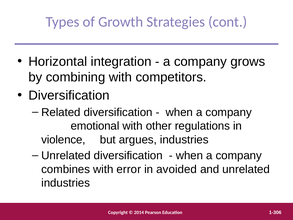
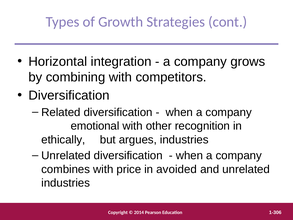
regulations: regulations -> recognition (202, 126)
violence: violence -> ethically (63, 139)
error: error -> price (129, 169)
